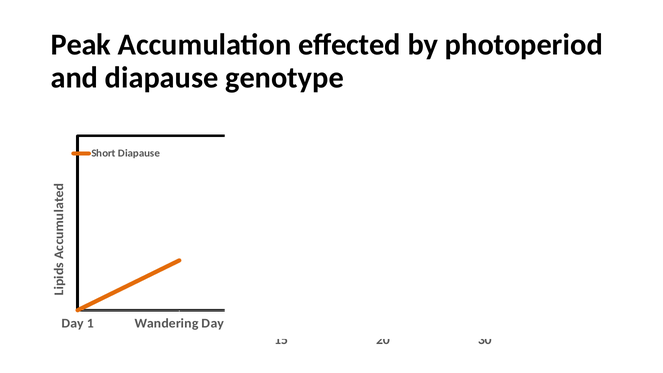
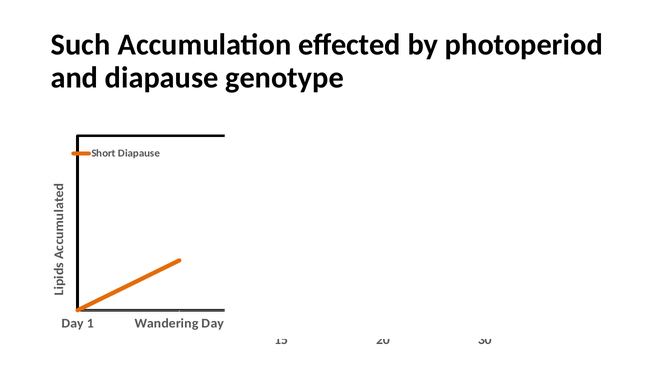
Peak: Peak -> Such (81, 45)
